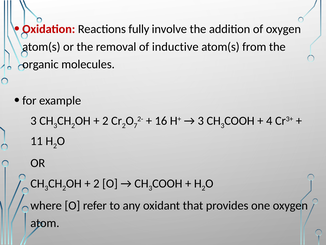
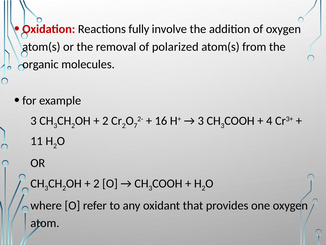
inductive: inductive -> polarized (175, 47)
